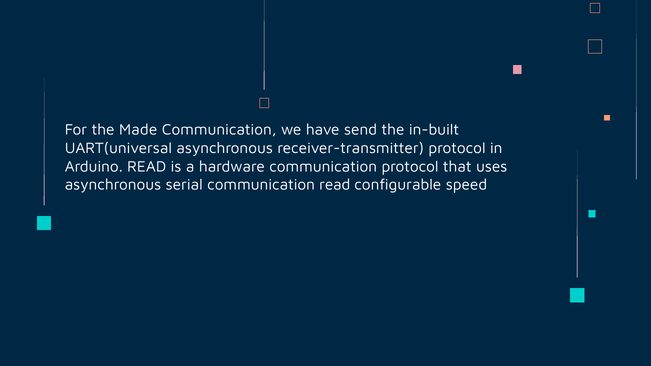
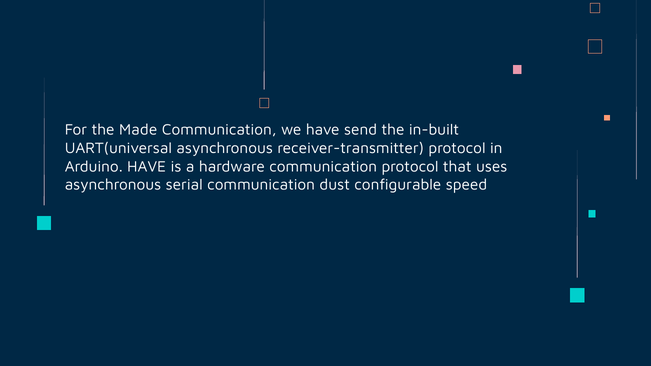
Arduino READ: READ -> HAVE (147, 167)
communication read: read -> dust (335, 185)
